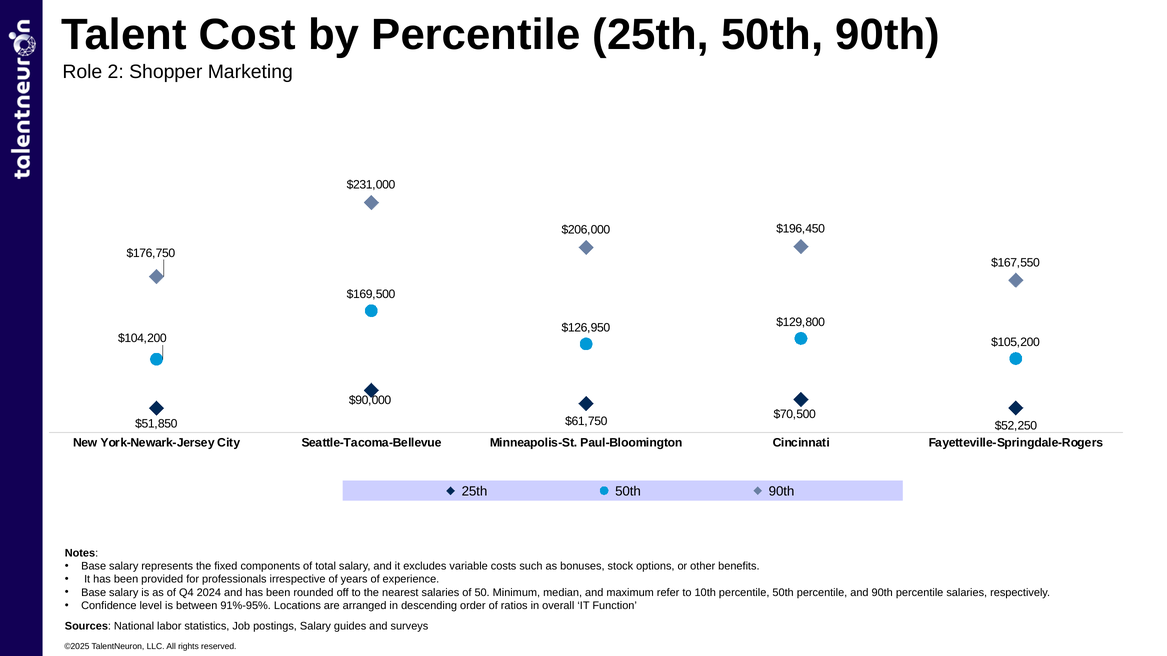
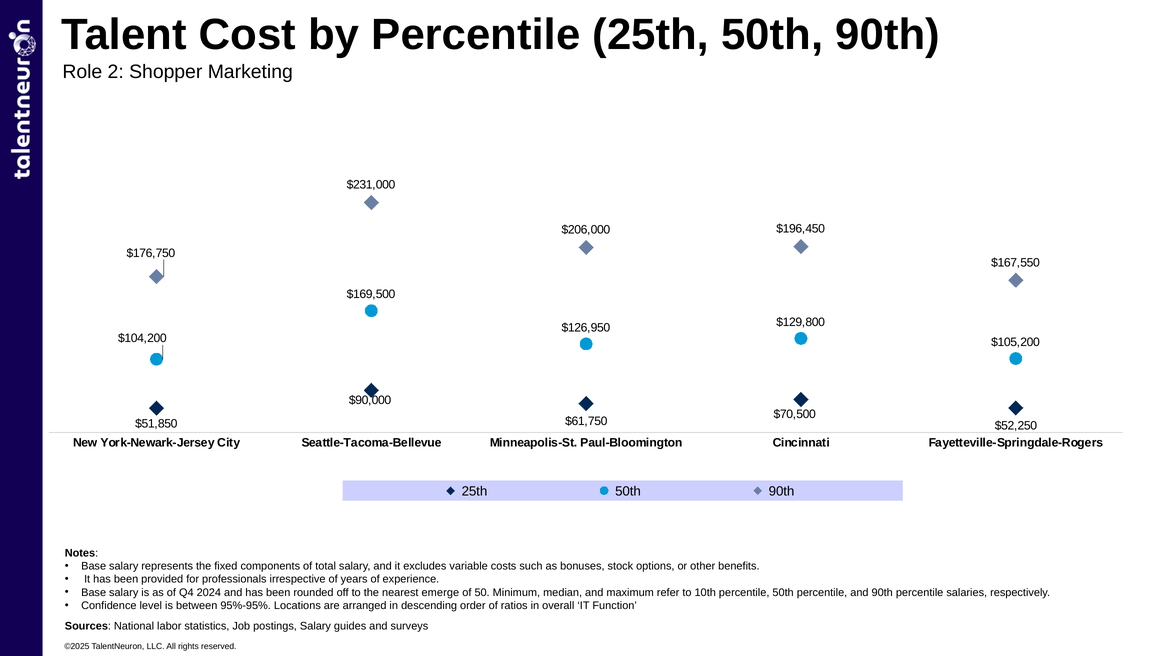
nearest salaries: salaries -> emerge (440, 593)
91%-95%: 91%-95% -> 95%-95% (246, 606)
